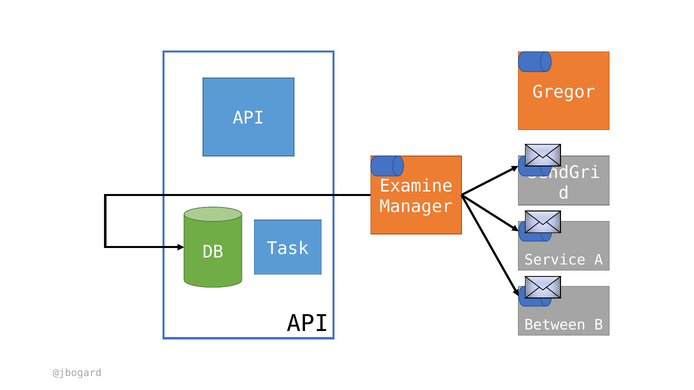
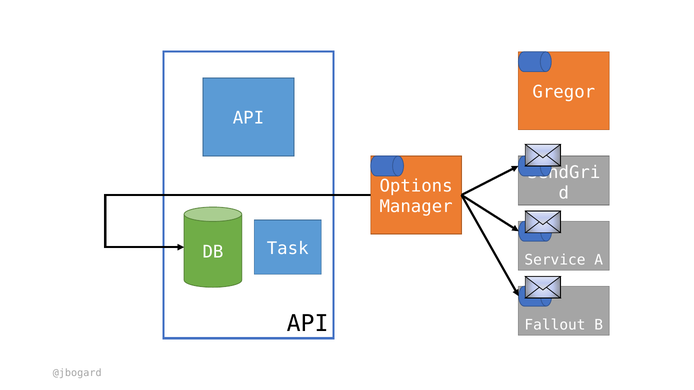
Examine: Examine -> Options (416, 186)
Between: Between -> Fallout (555, 325)
